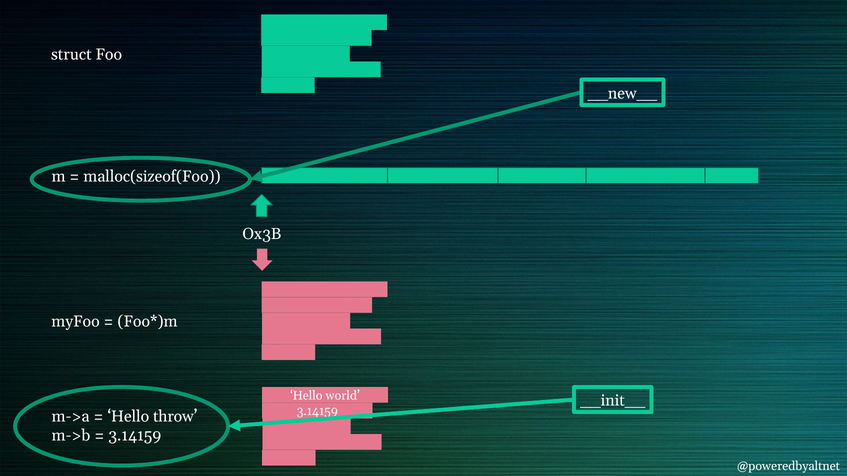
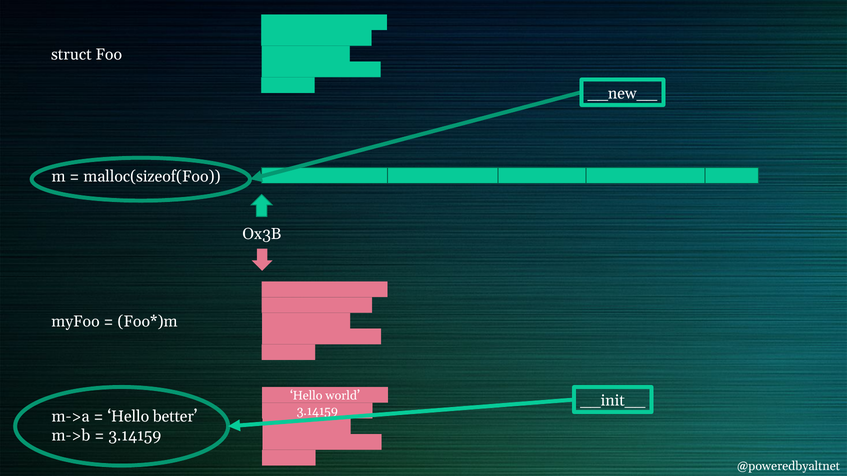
throw: throw -> better (175, 417)
